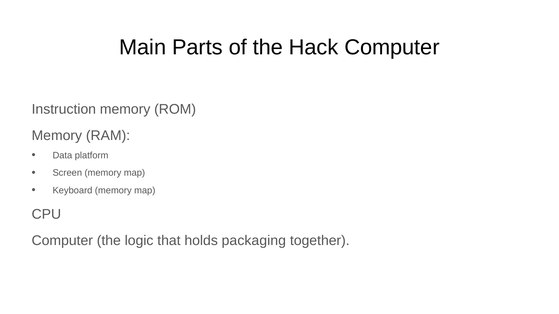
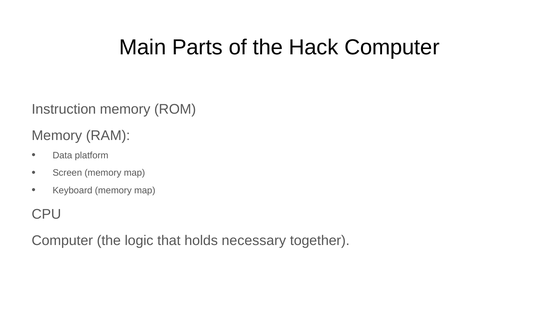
packaging: packaging -> necessary (254, 241)
